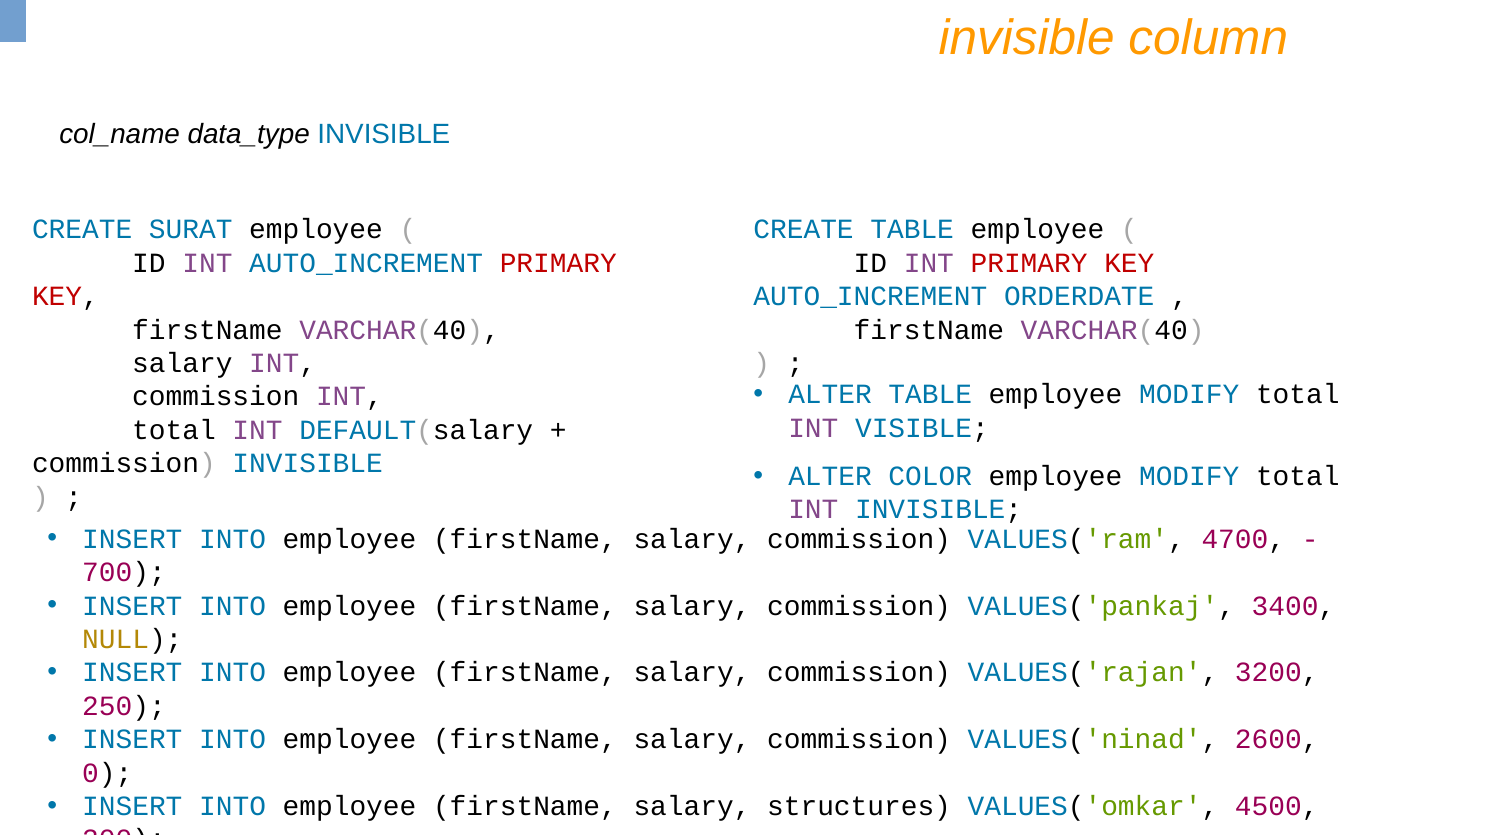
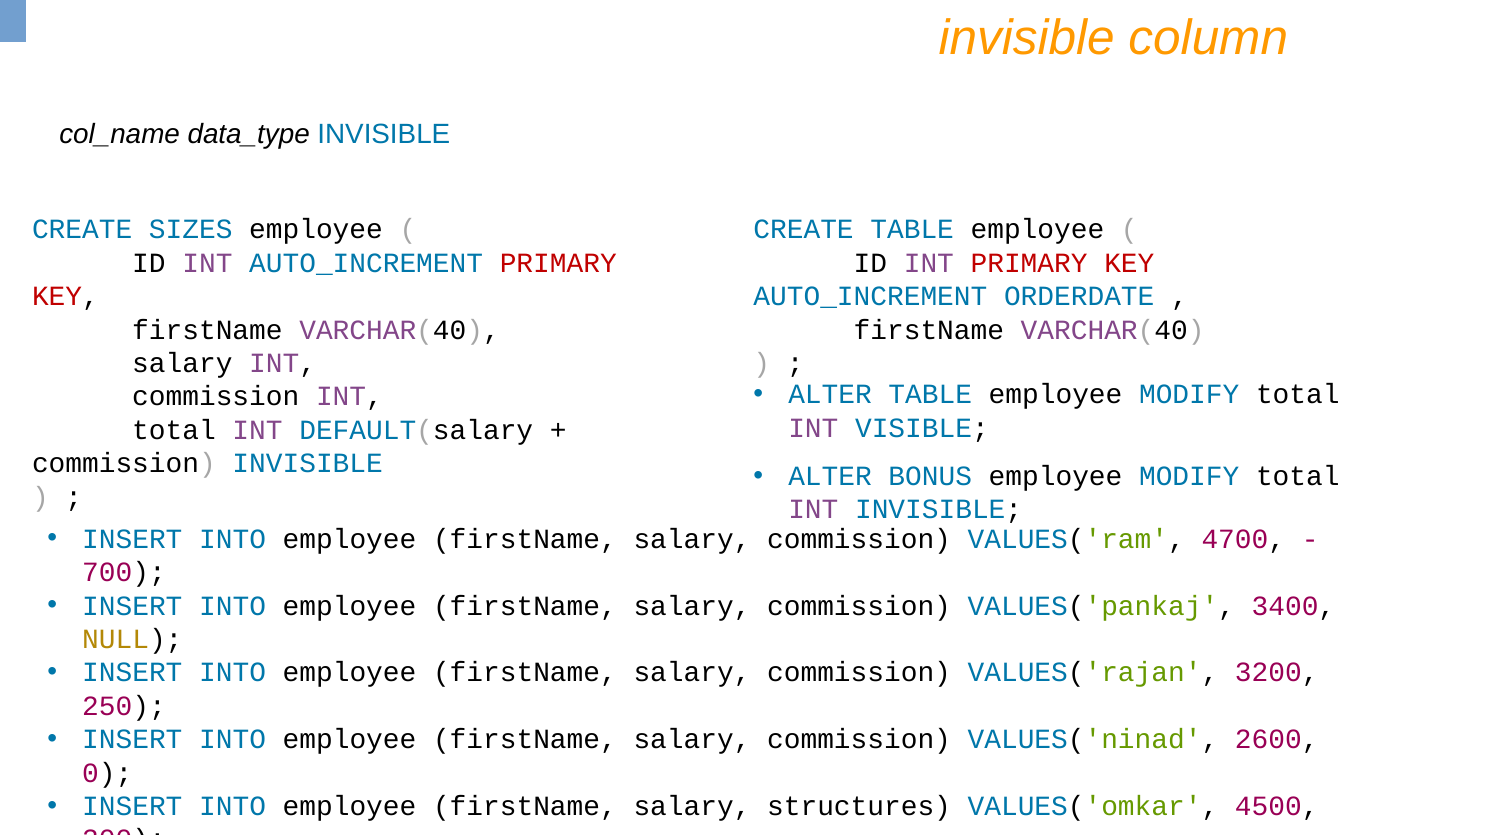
SURAT: SURAT -> SIZES (191, 230)
COLOR: COLOR -> BONUS (930, 477)
